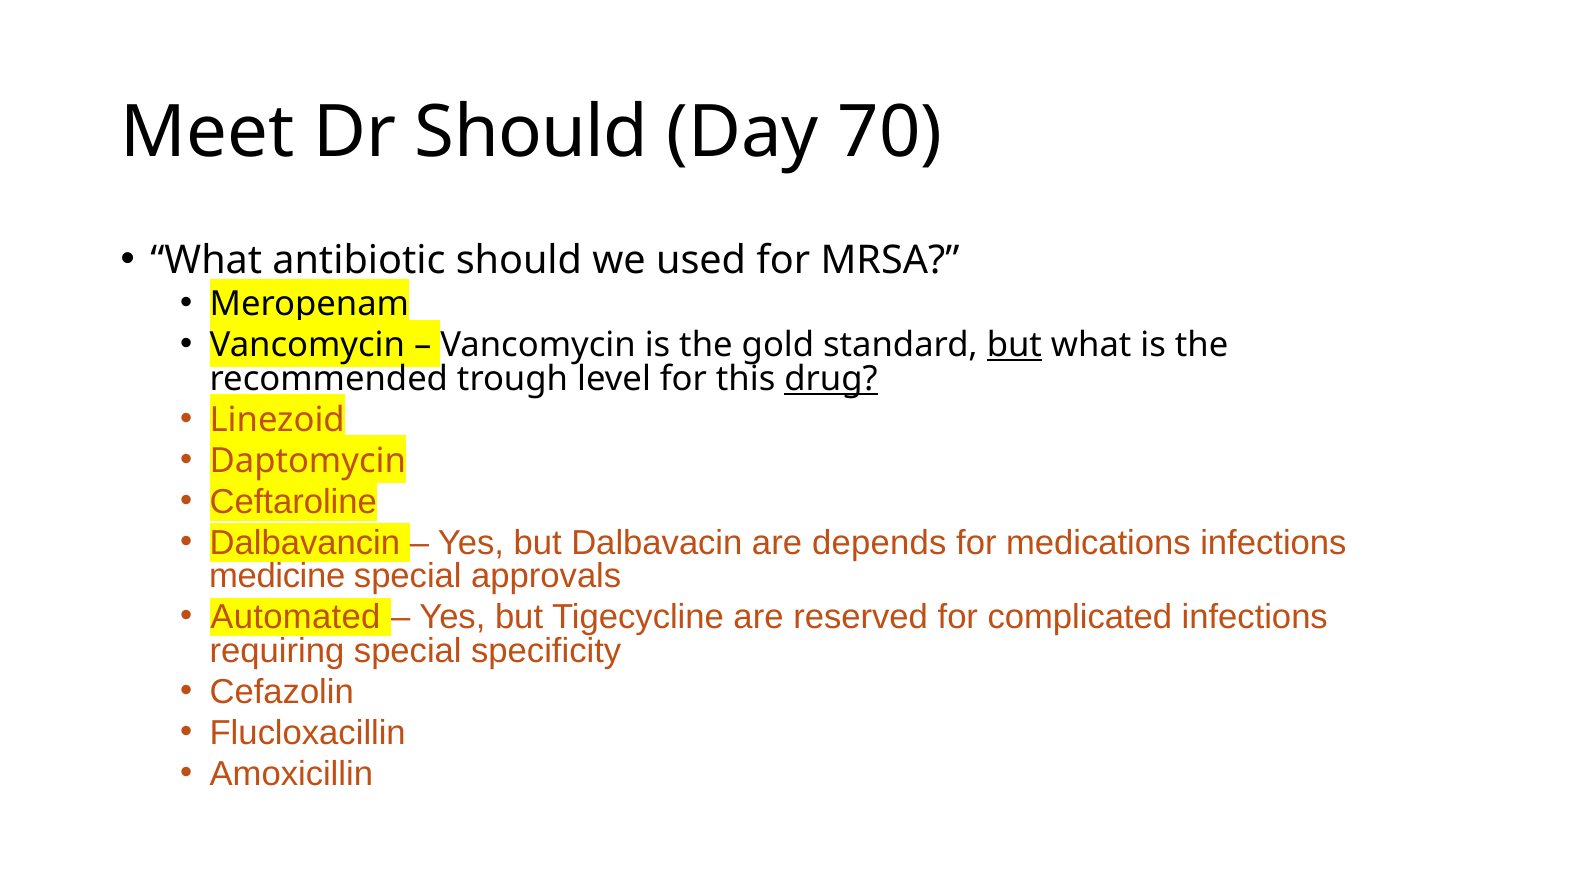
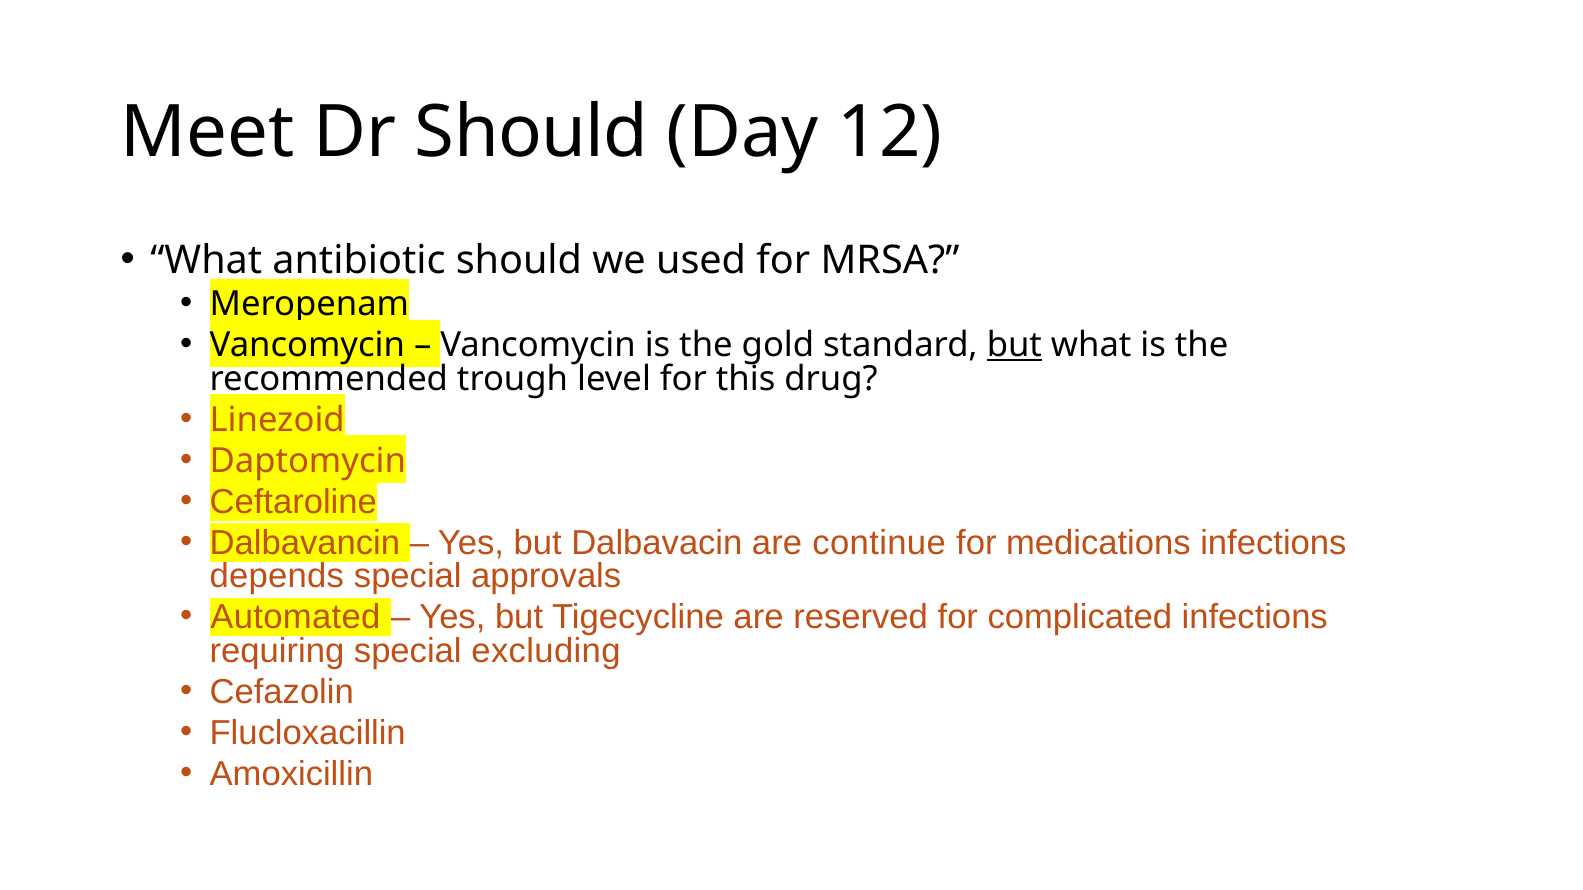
70: 70 -> 12 (890, 133)
drug underline: present -> none (831, 379)
depends: depends -> continue (879, 543)
medicine: medicine -> depends (277, 577)
specificity: specificity -> excluding (546, 652)
